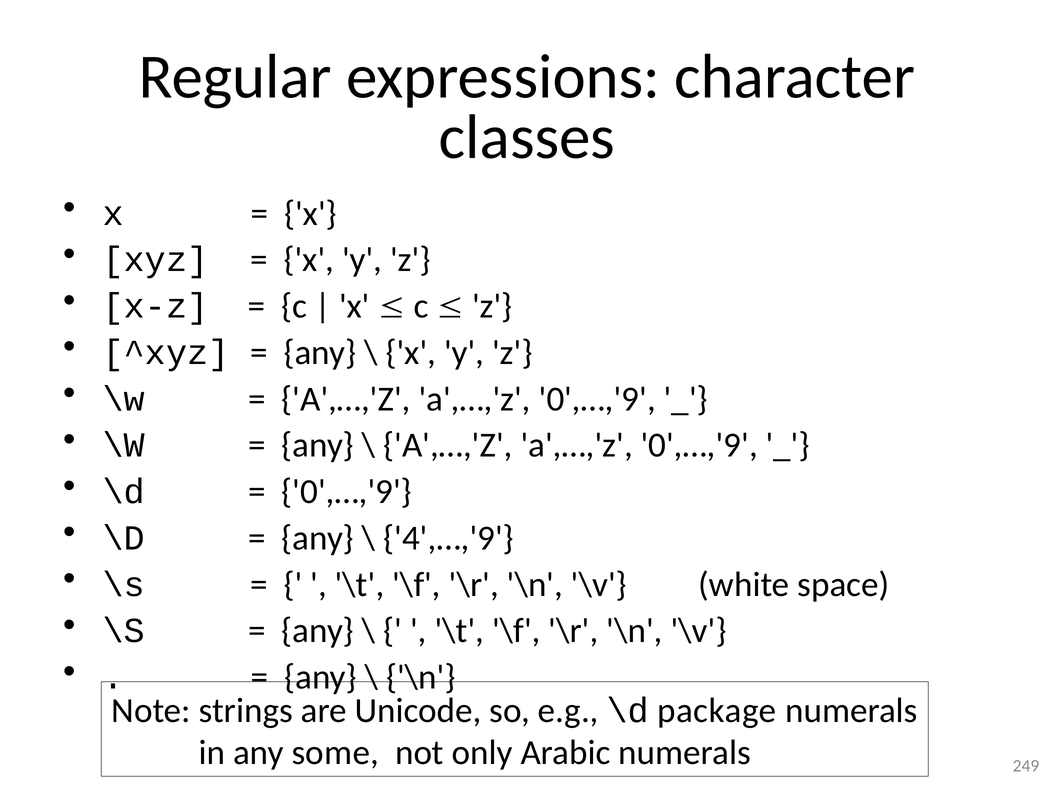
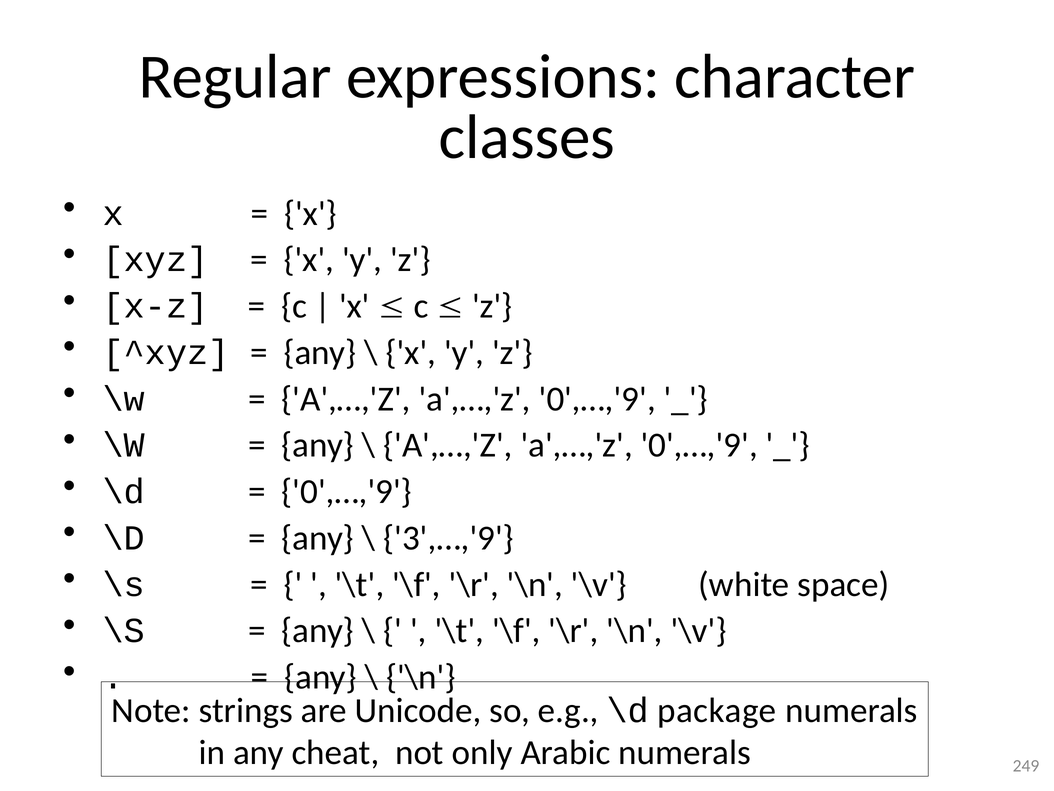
4',…,'9: 4',…,'9 -> 3',…,'9 (449, 538)
some: some -> cheat (335, 752)
